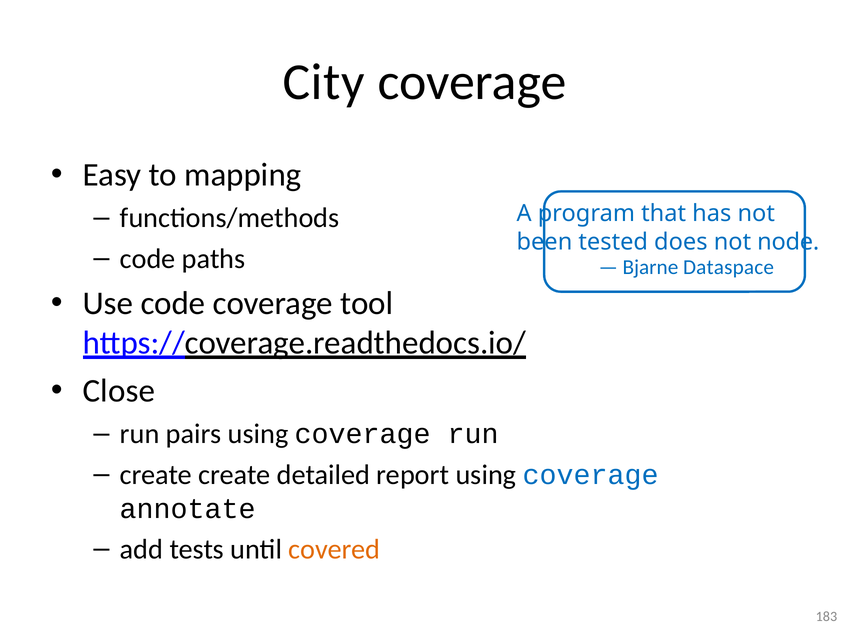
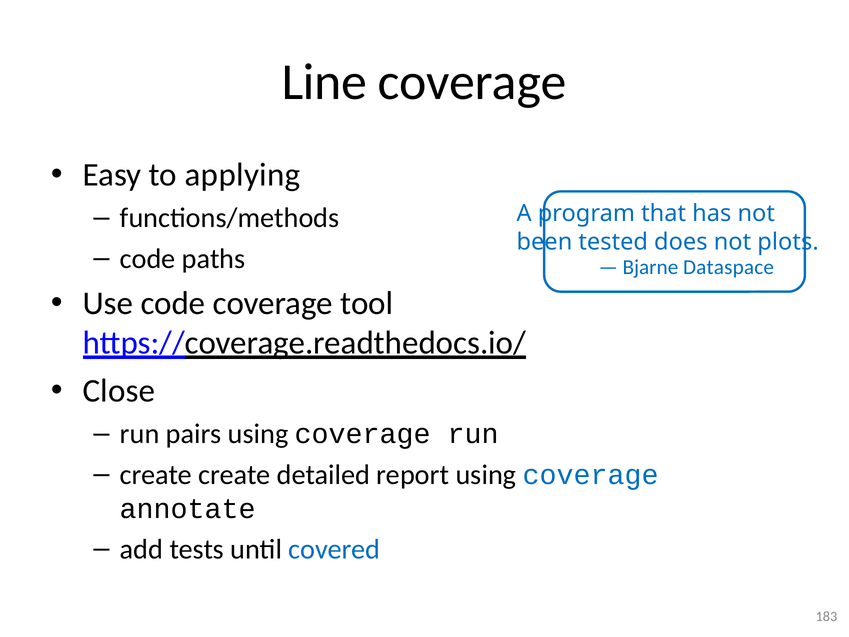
City: City -> Line (324, 82)
mapping: mapping -> applying (243, 175)
node: node -> plots (788, 242)
covered colour: orange -> blue (334, 549)
